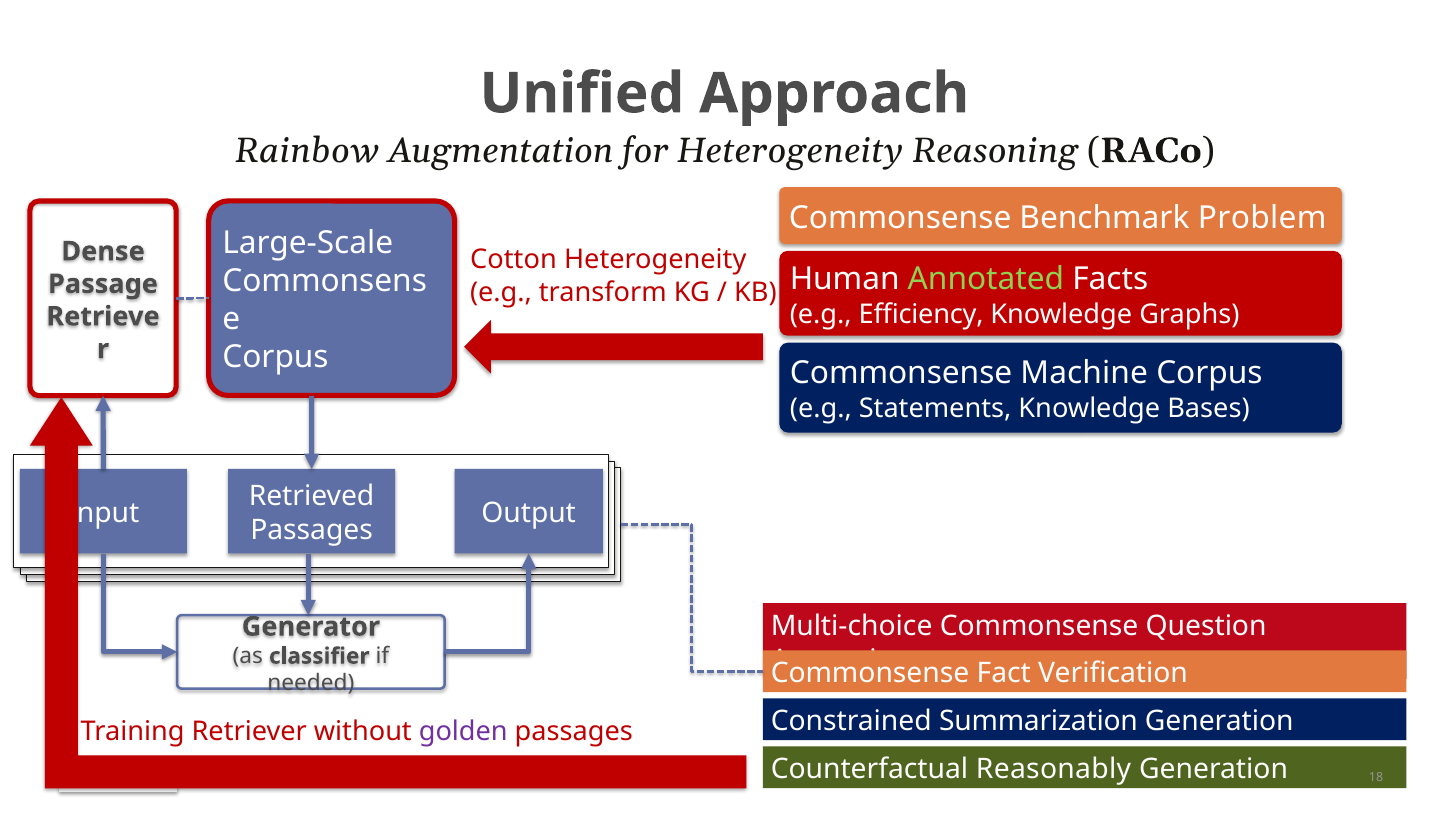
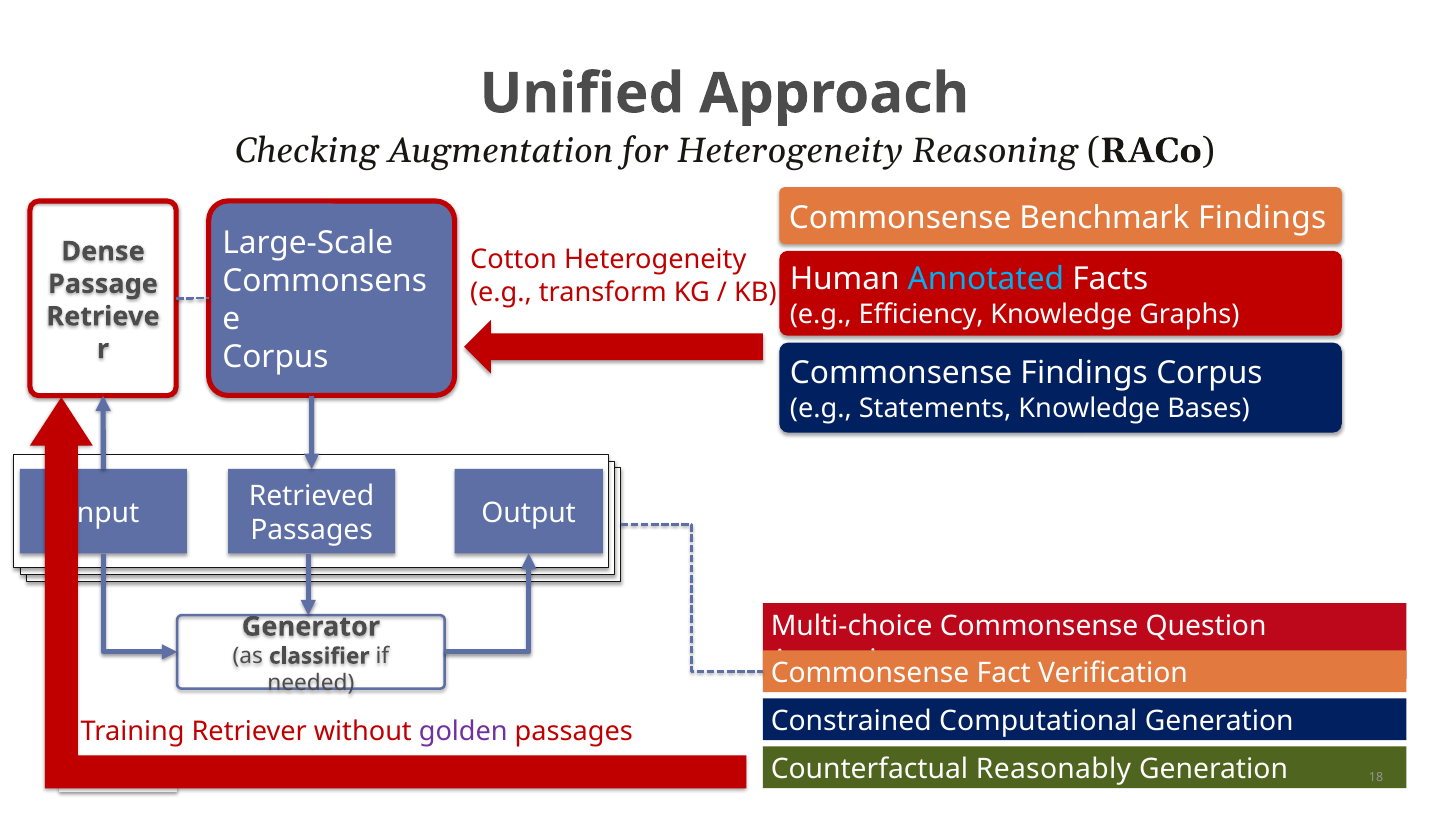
Rainbow: Rainbow -> Checking (307, 151)
Benchmark Problem: Problem -> Findings (1262, 218)
Annotated colour: light green -> light blue (986, 279)
Commonsense Machine: Machine -> Findings (1084, 374)
Summarization: Summarization -> Computational (1038, 722)
